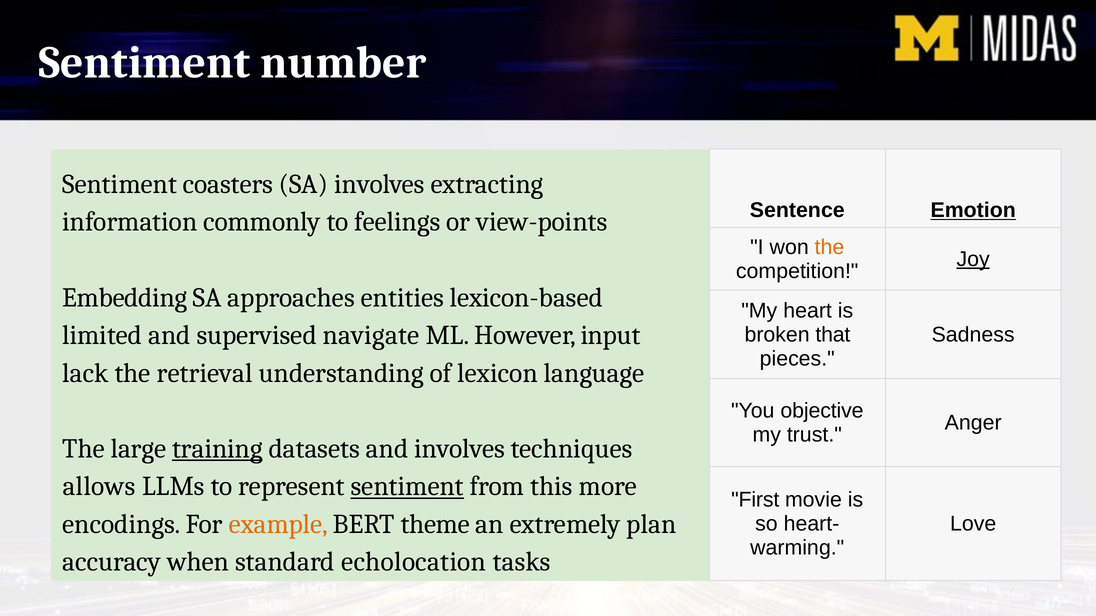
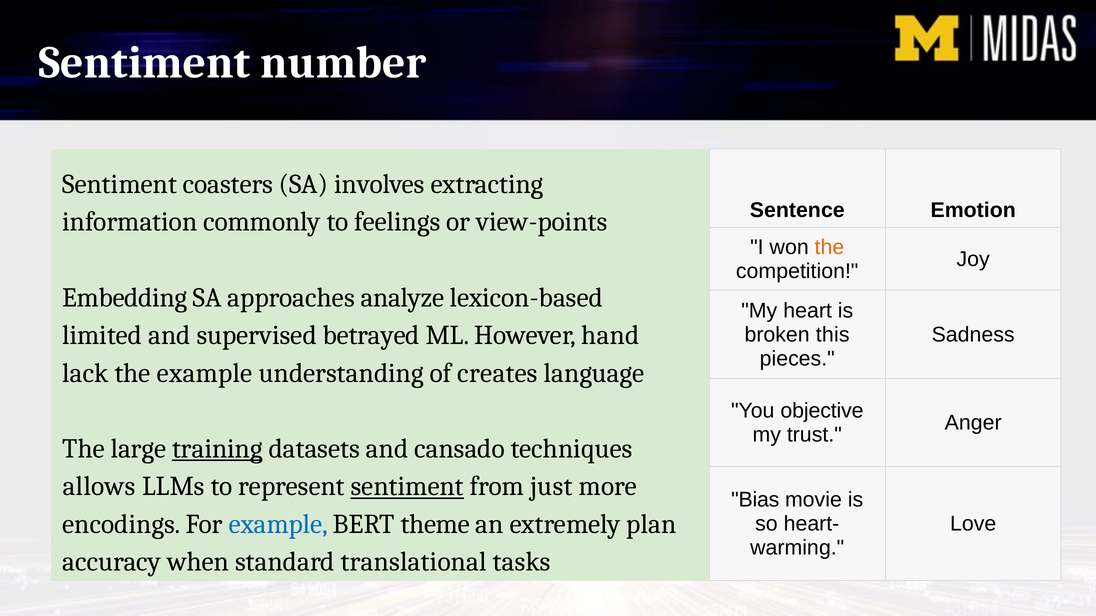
Emotion underline: present -> none (973, 211)
Joy underline: present -> none (973, 259)
entities: entities -> analyze (402, 298)
navigate: navigate -> betrayed (371, 336)
input: input -> hand (610, 336)
that: that -> this (833, 335)
the retrieval: retrieval -> example (205, 373)
lexicon: lexicon -> creates (498, 373)
and involves: involves -> cansado (460, 449)
this: this -> just (551, 487)
First: First -> Bias (755, 500)
example colour: orange -> blue (278, 525)
echolocation: echolocation -> translational (414, 562)
